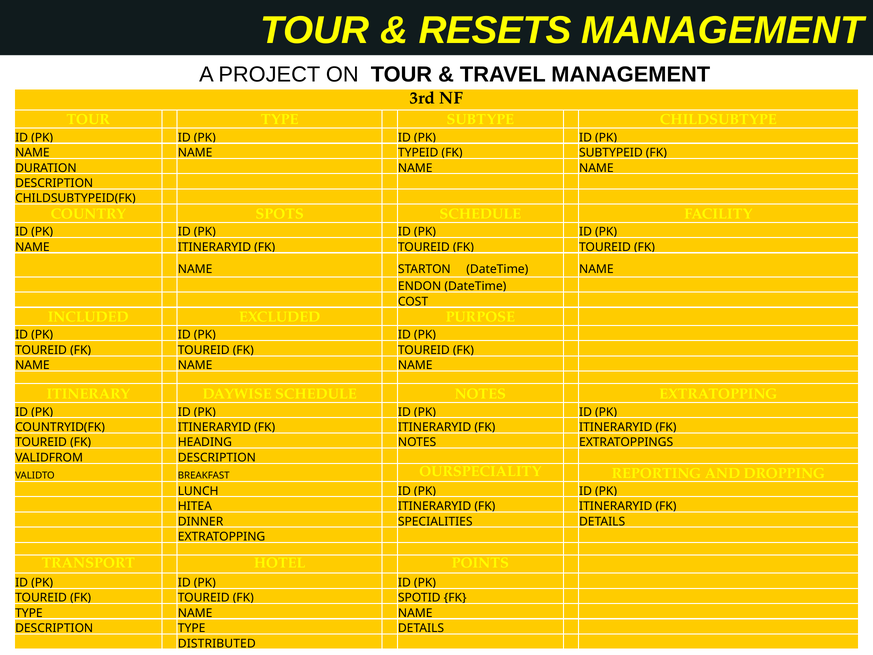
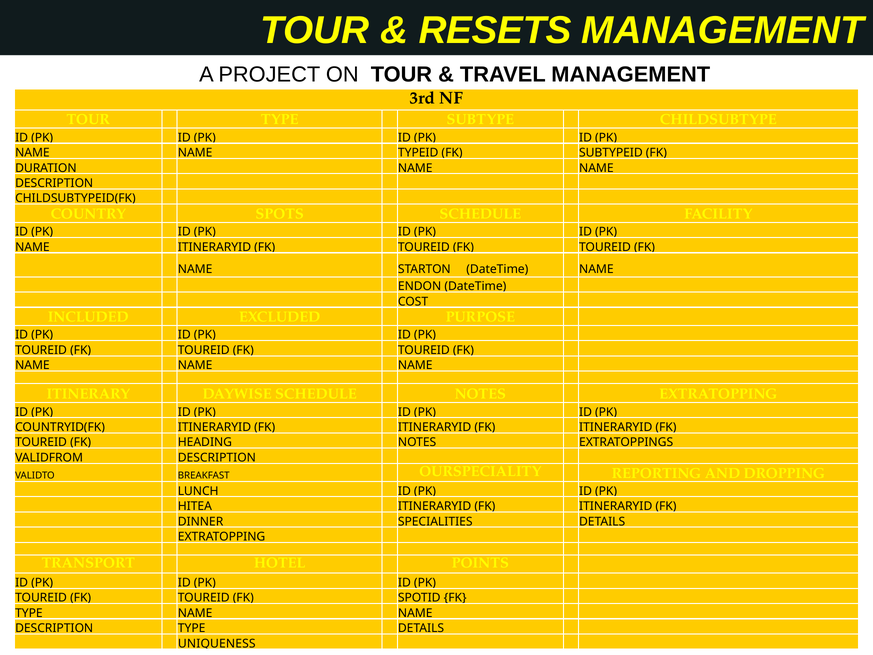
DISTRIBUTED: DISTRIBUTED -> UNIQUENESS (217, 643)
